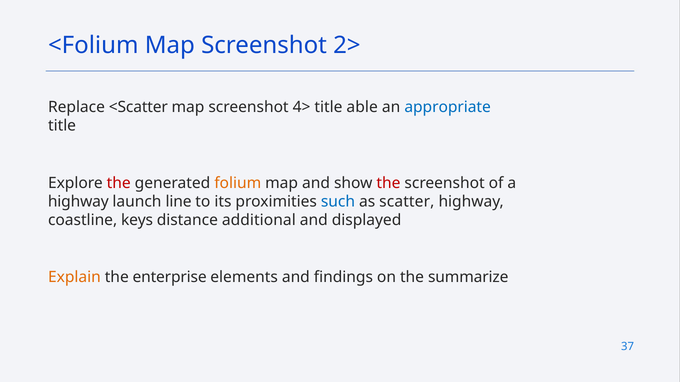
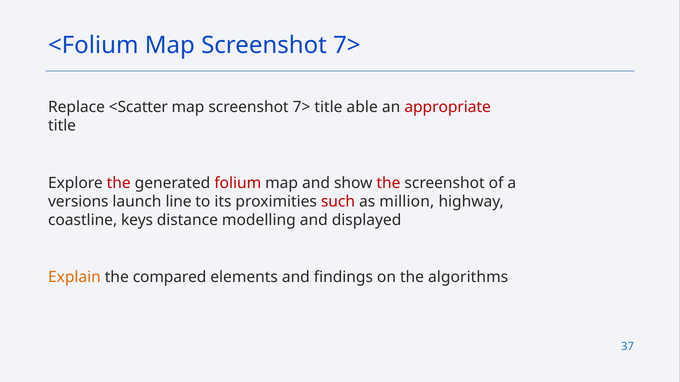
<Folium Map Screenshot 2>: 2> -> 7> (347, 45)
4>: 4> -> 7> (302, 107)
appropriate colour: blue -> red (448, 107)
folium colour: orange -> red (238, 183)
highway: highway -> versions (78, 202)
such colour: blue -> red (338, 202)
scatter: scatter -> million (407, 202)
additional: additional -> modelling (259, 220)
enterprise: enterprise -> compared (170, 278)
summarize: summarize -> algorithms (468, 278)
